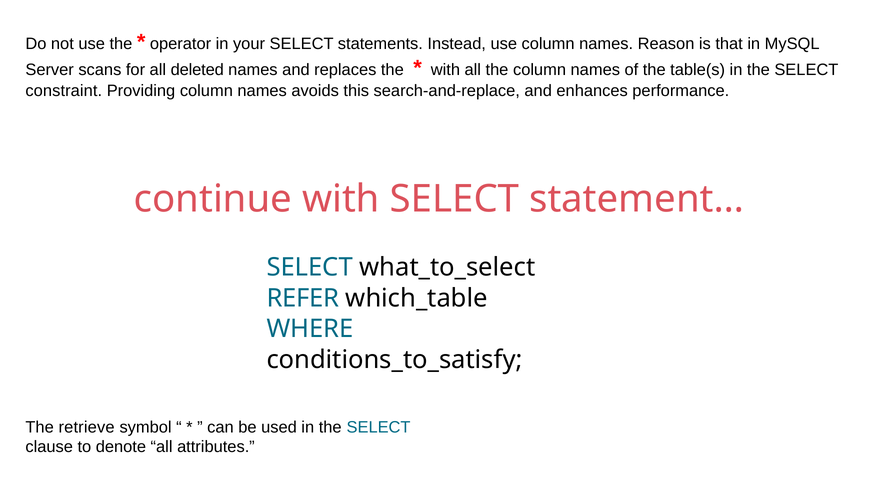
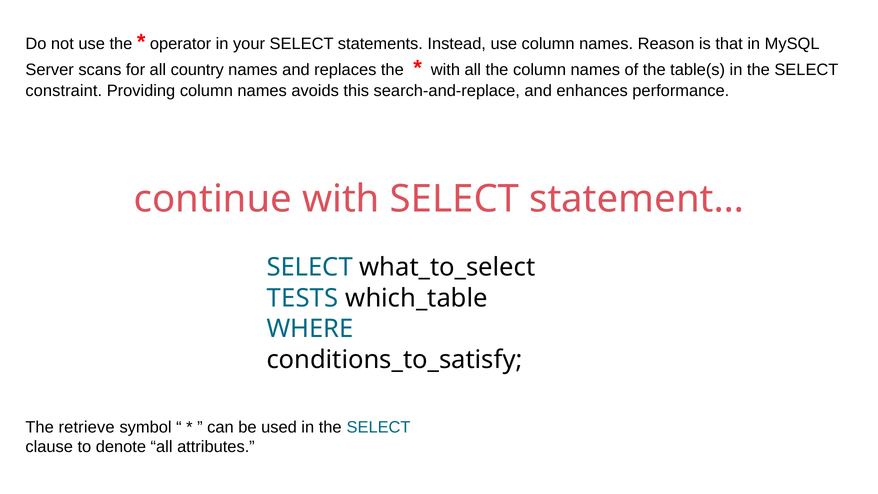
deleted: deleted -> country (197, 70)
REFER: REFER -> TESTS (303, 298)
